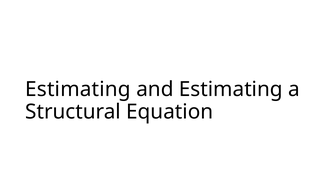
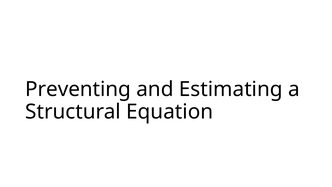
Estimating: Estimating -> Preventing (78, 89)
